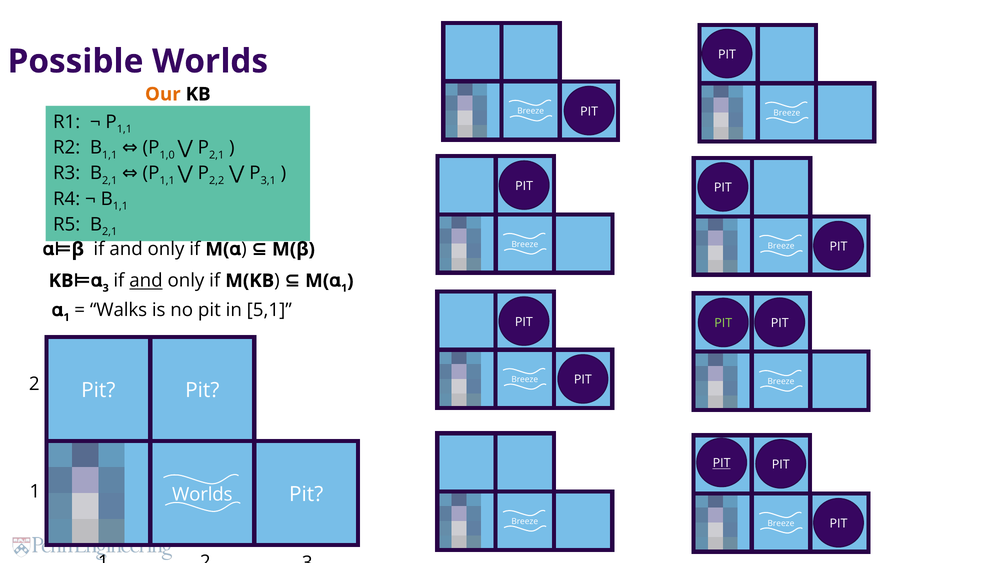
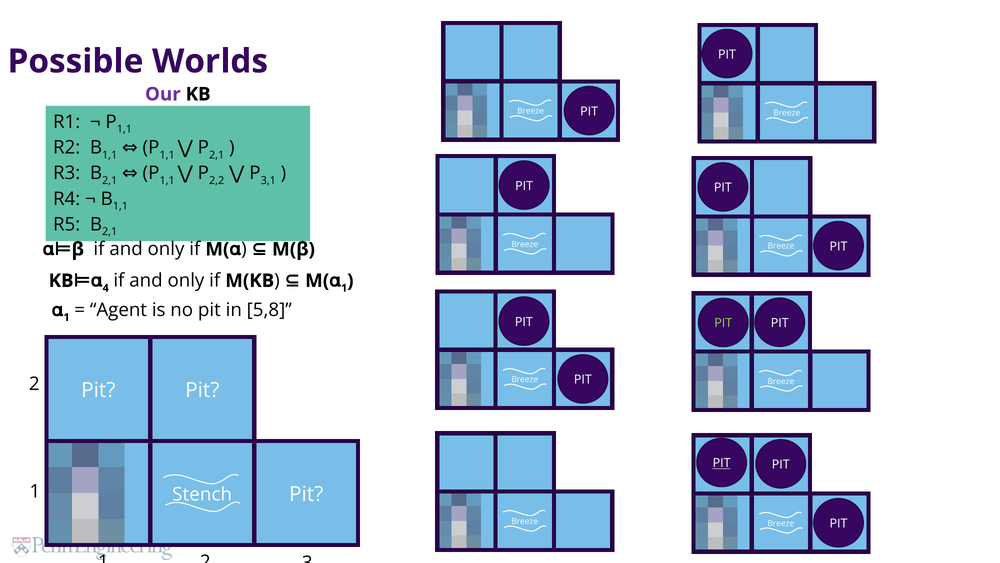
Our colour: orange -> purple (163, 94)
1,0: 1,0 -> 1,1 (167, 155)
3: 3 -> 4 (106, 288)
and underline: present -> none (146, 281)
Walks: Walks -> Agent (118, 310)
5,1: 5,1 -> 5,8 (269, 310)
Worlds: Worlds -> Stench (202, 494)
